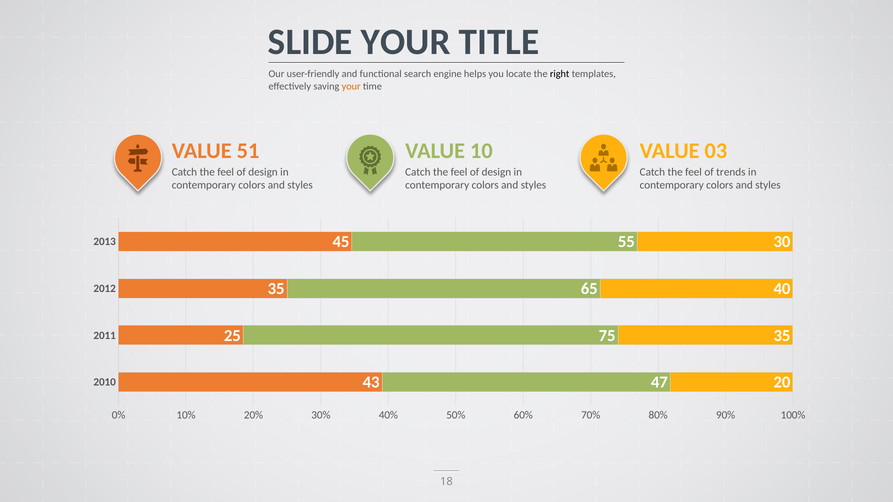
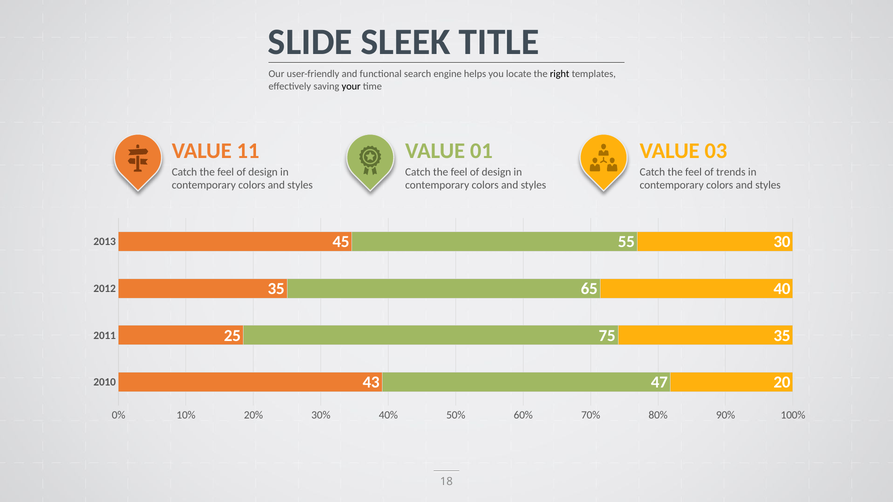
SLIDE YOUR: YOUR -> SLEEK (406, 42)
your colour: orange -> black (351, 86)
51: 51 -> 11 (248, 151)
10: 10 -> 01 (481, 151)
